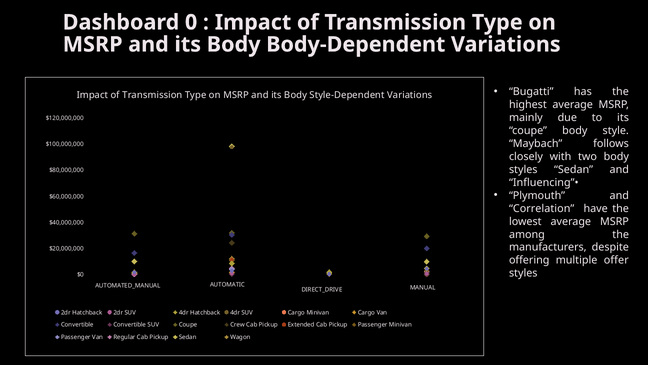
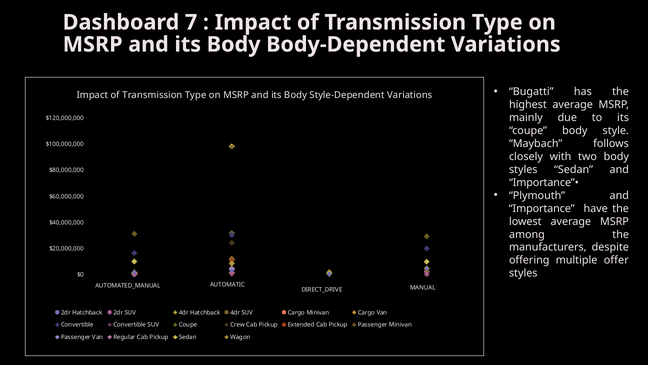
0: 0 -> 7 (191, 22)
Influencing”•: Influencing”• -> Importance”• (544, 182)
Correlation: Correlation -> Importance (542, 208)
